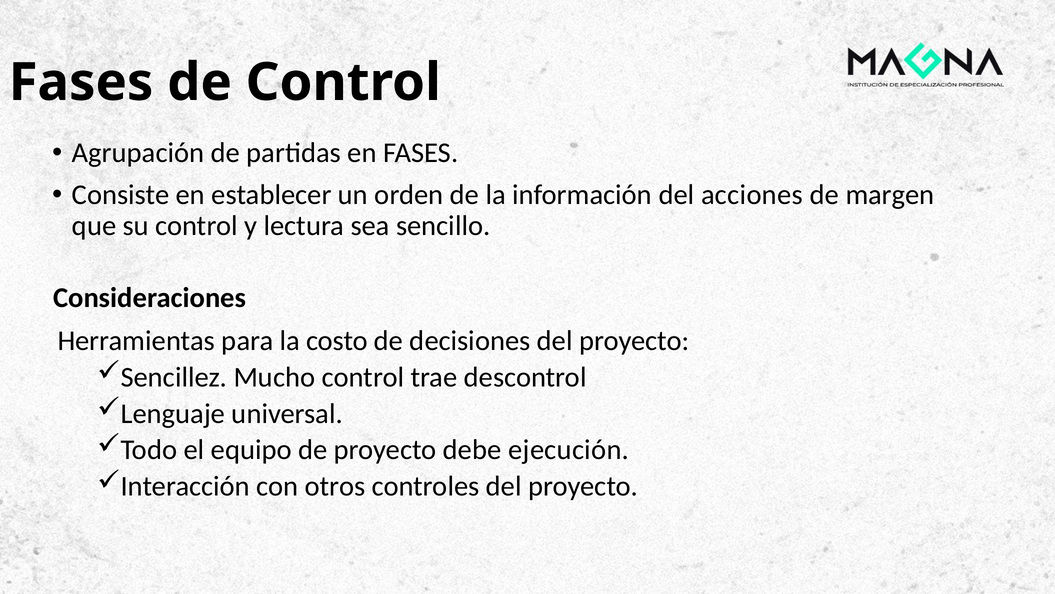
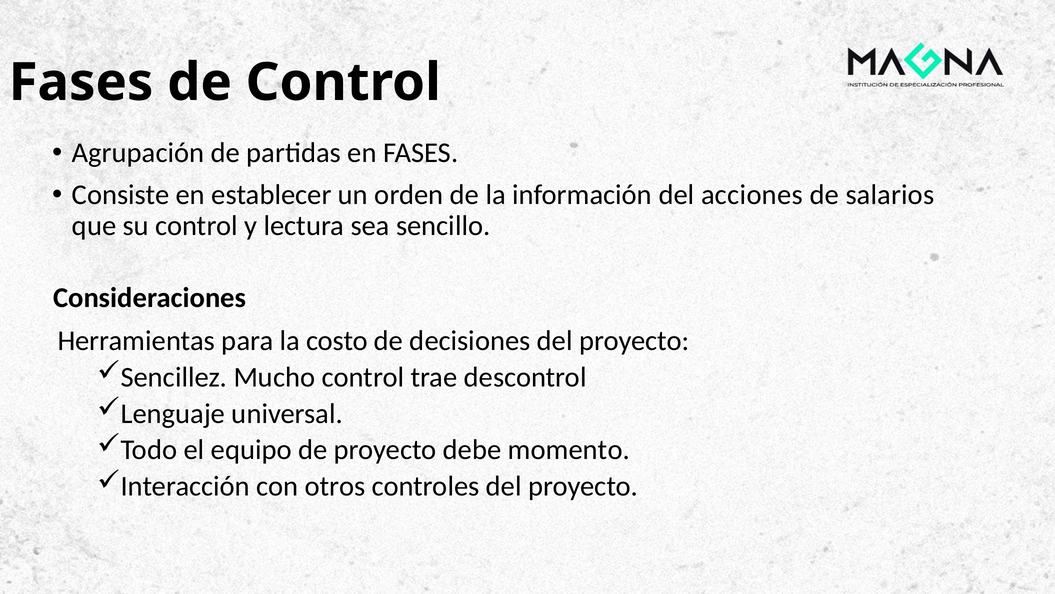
margen: margen -> salarios (890, 195)
ejecución: ejecución -> momento (569, 449)
